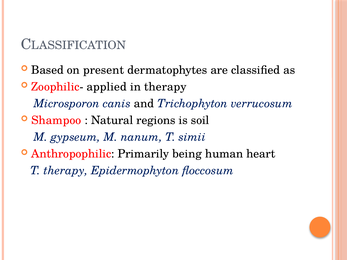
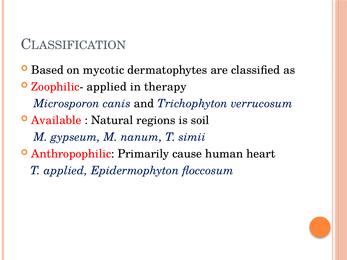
present: present -> mycotic (104, 70)
Shampoo: Shampoo -> Available (56, 121)
being: being -> cause (187, 154)
T therapy: therapy -> applied (66, 171)
